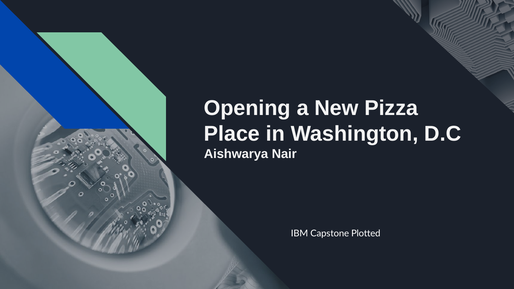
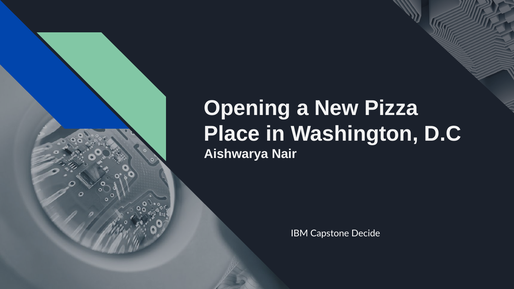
Plotted: Plotted -> Decide (366, 234)
